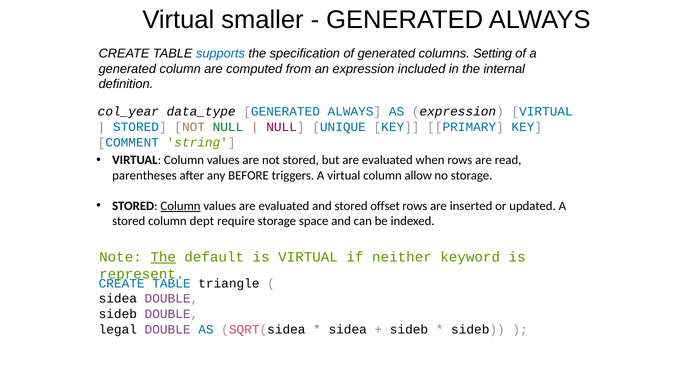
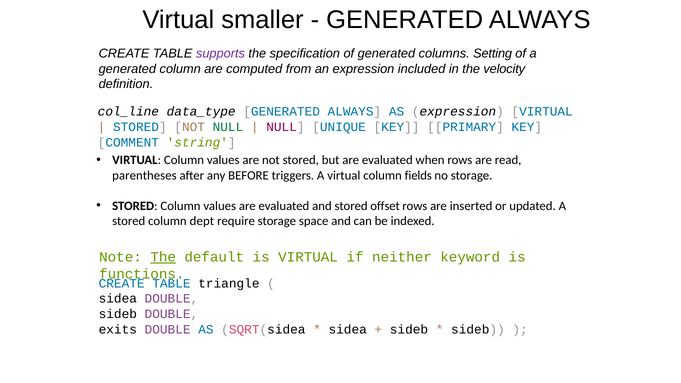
supports colour: blue -> purple (220, 54)
internal: internal -> velocity (504, 69)
col_year: col_year -> col_line (128, 112)
allow: allow -> fields (418, 175)
Column underline: present -> none (181, 206)
represent: represent -> functions (142, 274)
legal: legal -> exits (118, 329)
